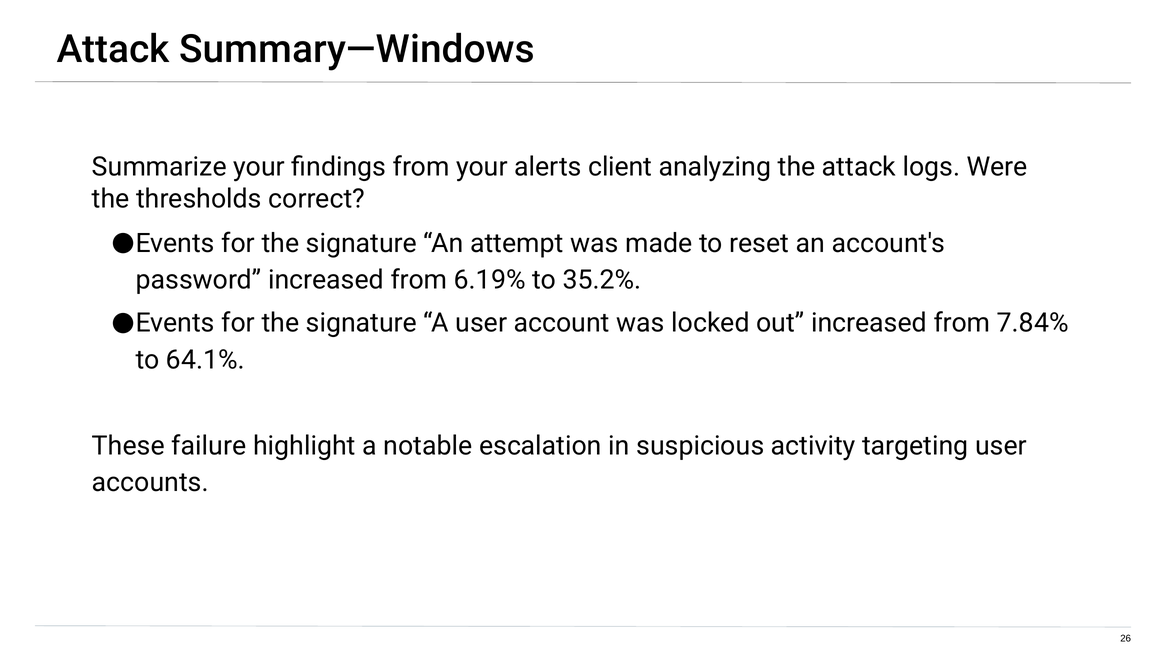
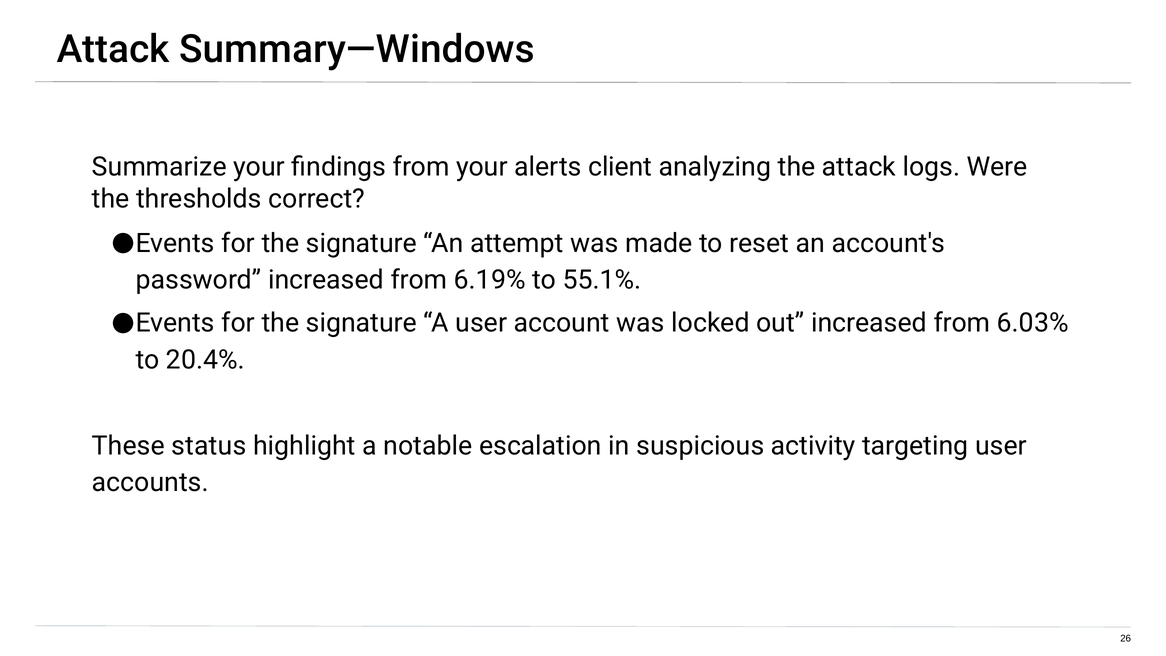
35.2%: 35.2% -> 55.1% (602, 280)
7.84%: 7.84% -> 6.03% (1033, 323)
64.1%: 64.1% -> 20.4% (205, 360)
failure: failure -> status (209, 446)
